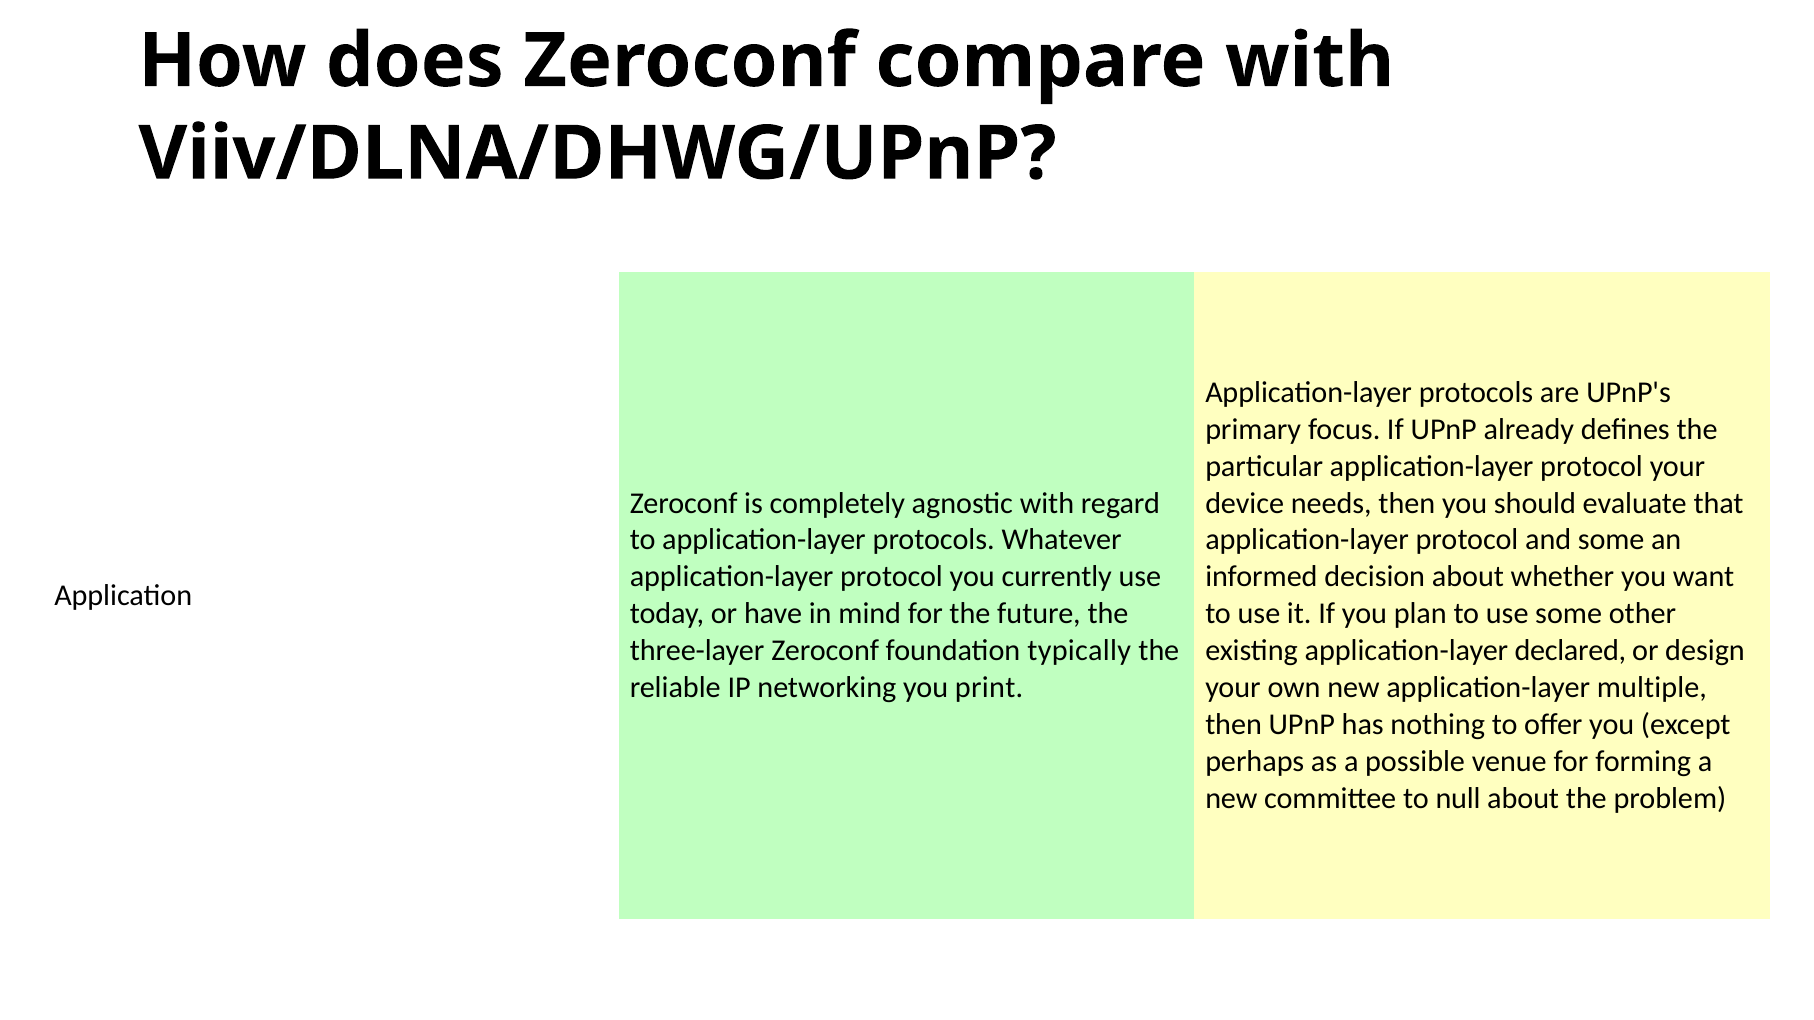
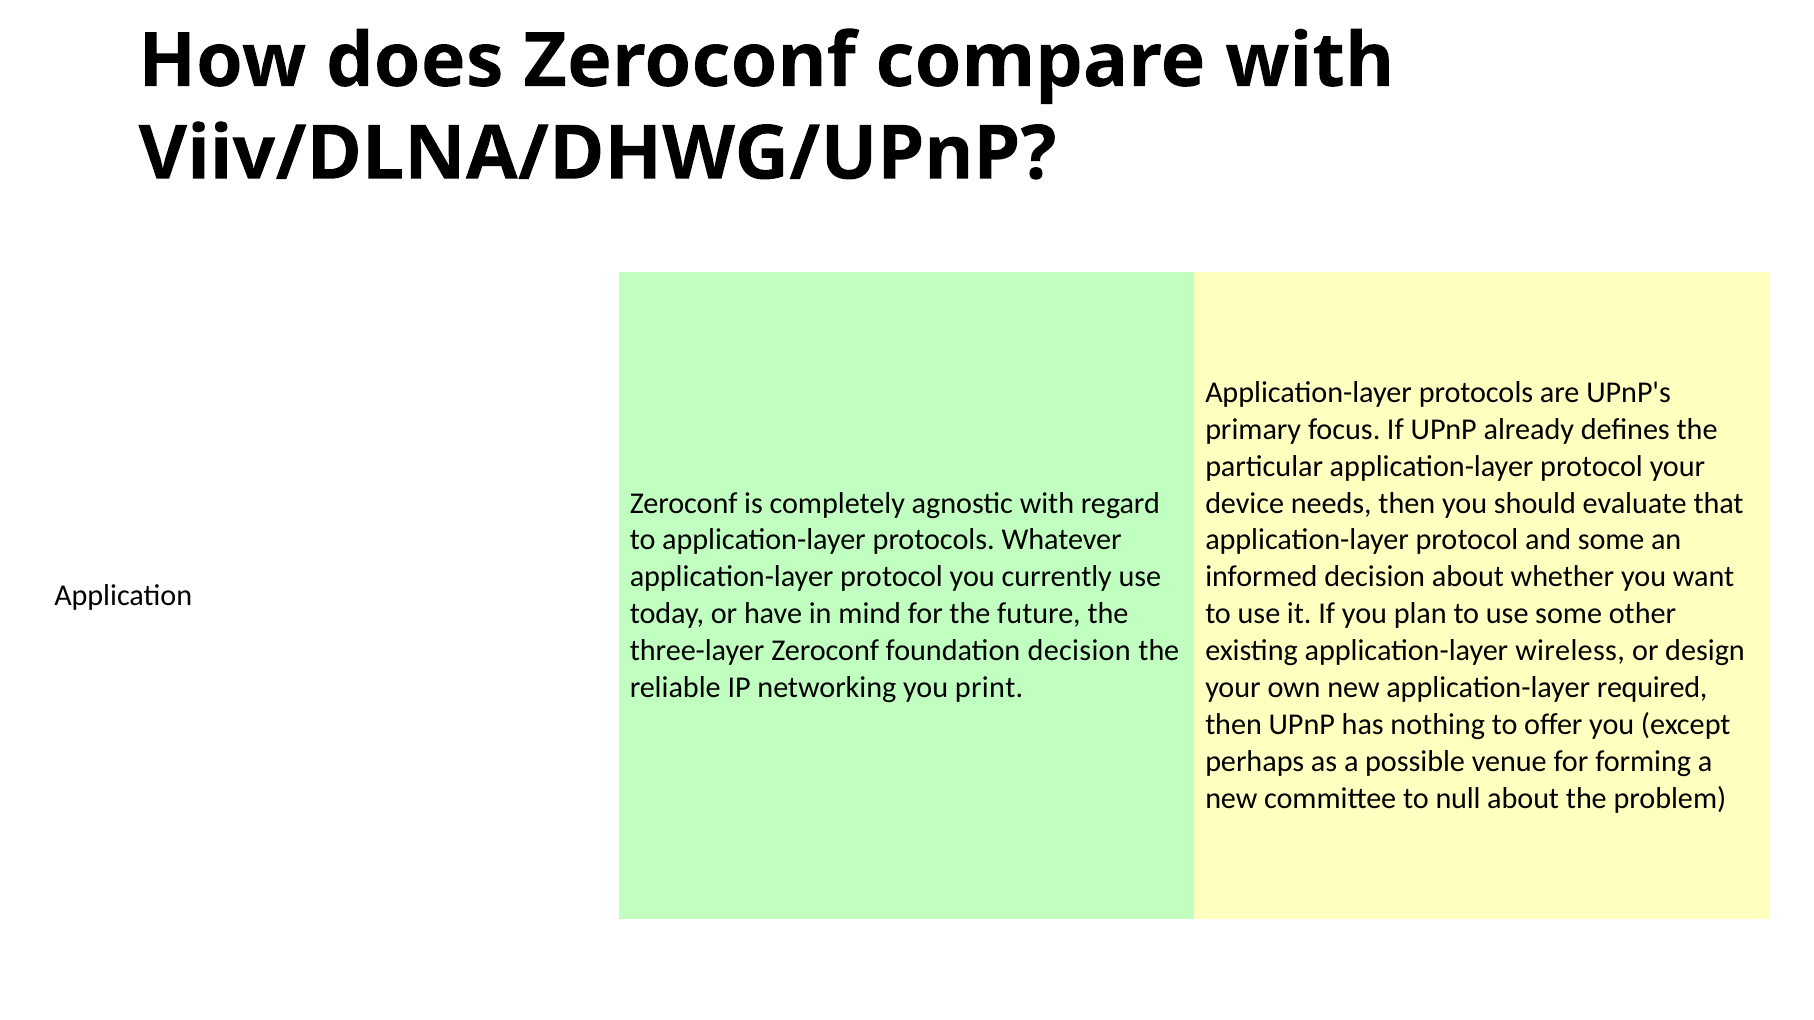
foundation typically: typically -> decision (1079, 651)
declared: declared -> wireless (1570, 651)
multiple: multiple -> required (1652, 688)
